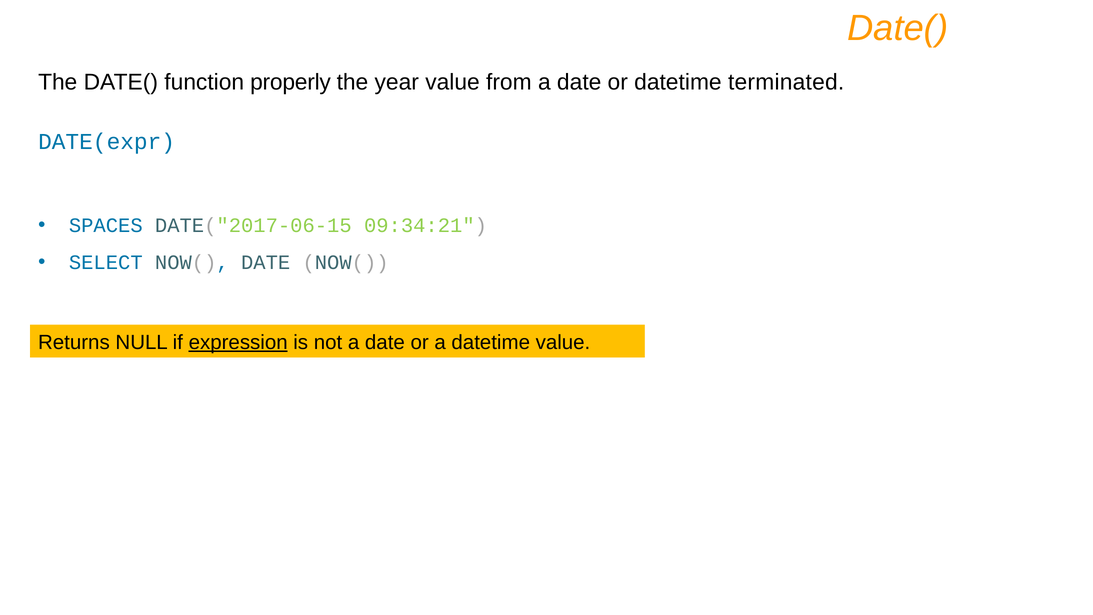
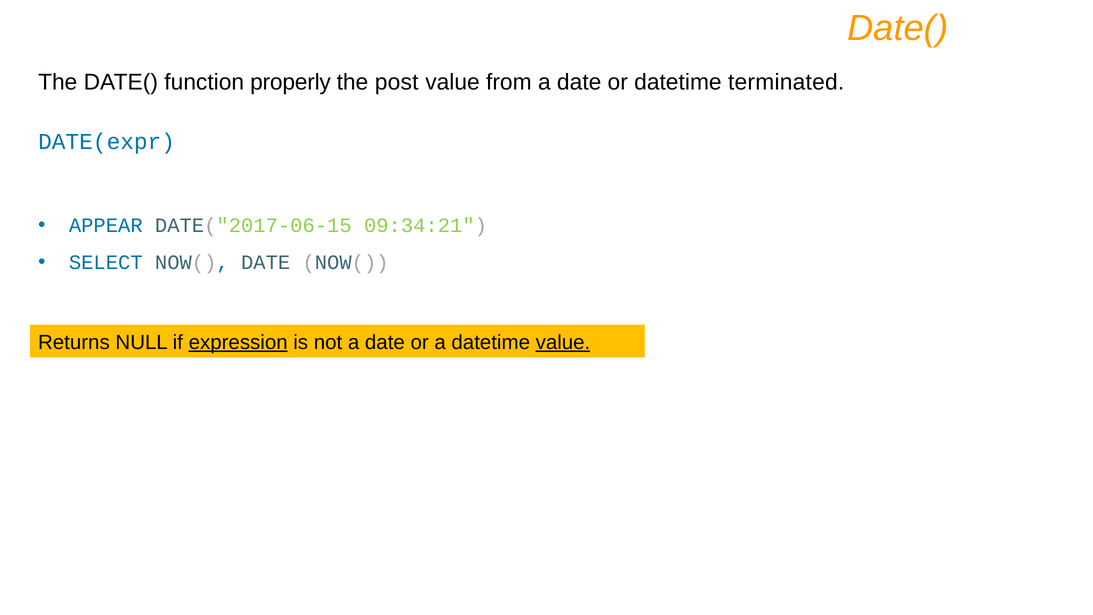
year: year -> post (397, 82)
SPACES: SPACES -> APPEAR (106, 225)
value underline: none -> present (563, 342)
